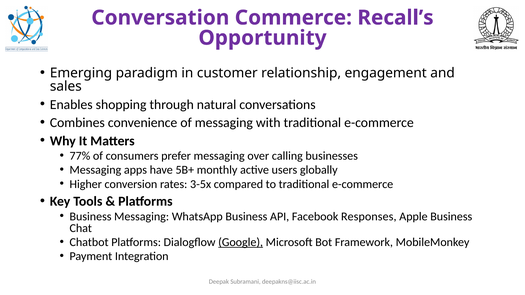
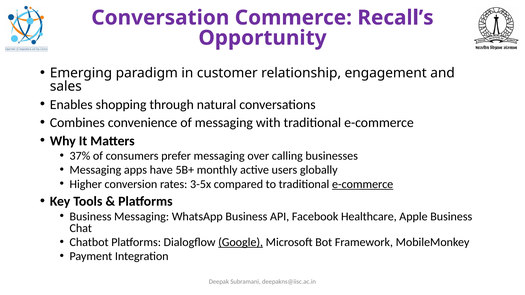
77%: 77% -> 37% (80, 156)
e-commerce underline: none -> present (363, 184)
Responses: Responses -> Healthcare (369, 217)
